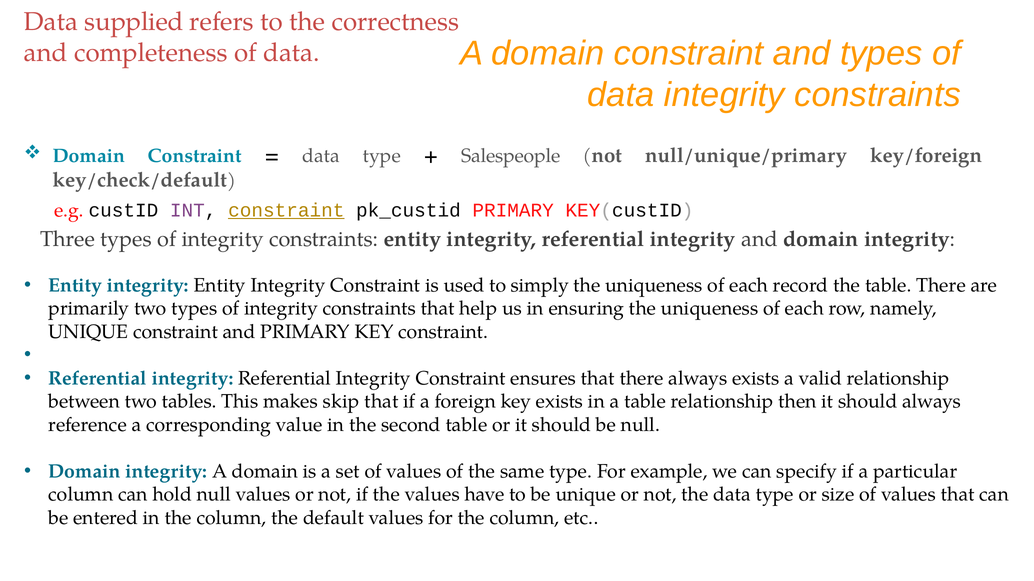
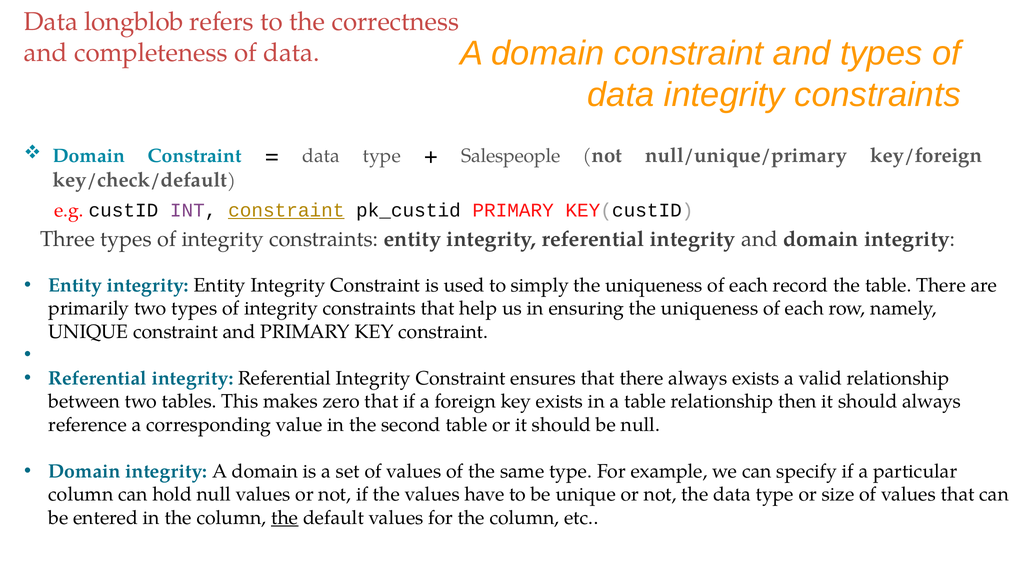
supplied: supplied -> longblob (134, 22)
skip: skip -> zero (341, 402)
the underline: none -> present (285, 518)
